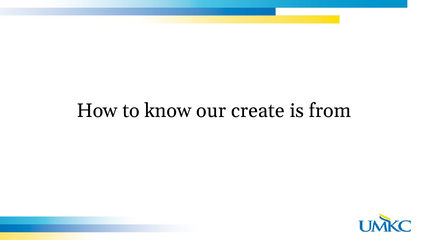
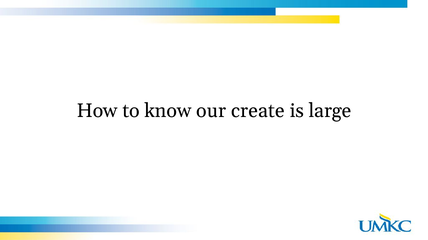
from: from -> large (330, 111)
